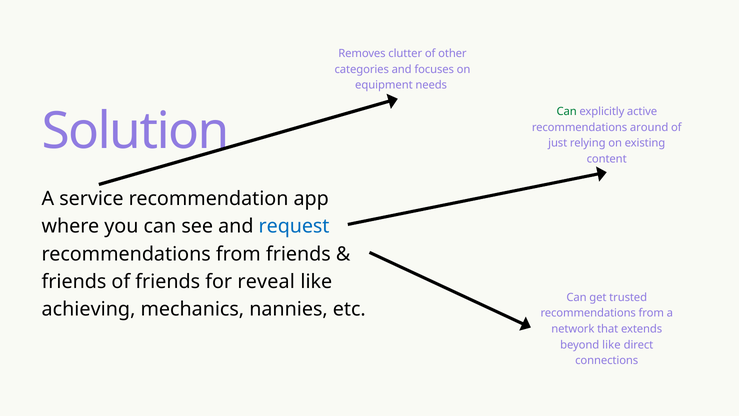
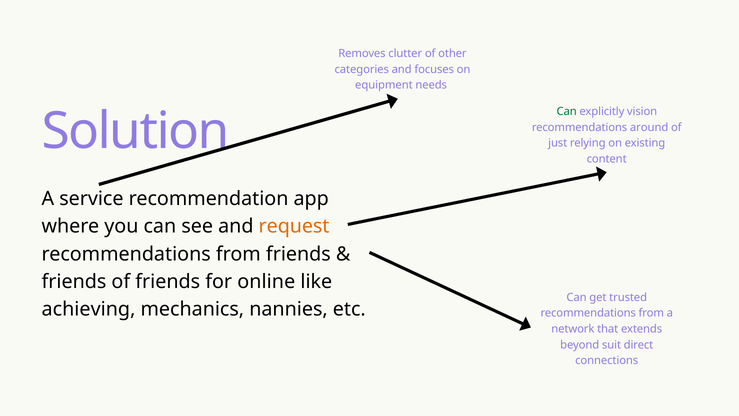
active: active -> vision (642, 111)
request colour: blue -> orange (294, 226)
reveal: reveal -> online (266, 281)
beyond like: like -> suit (612, 345)
